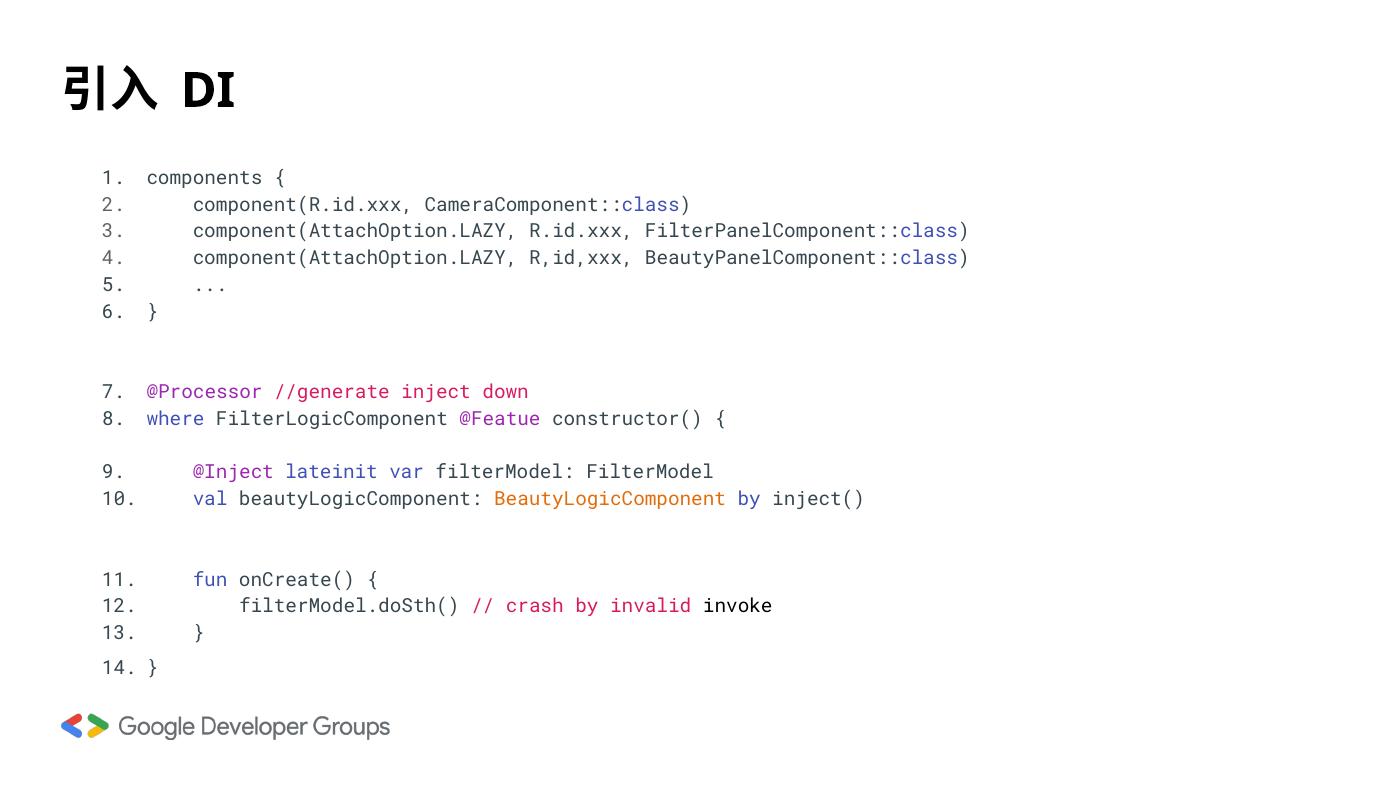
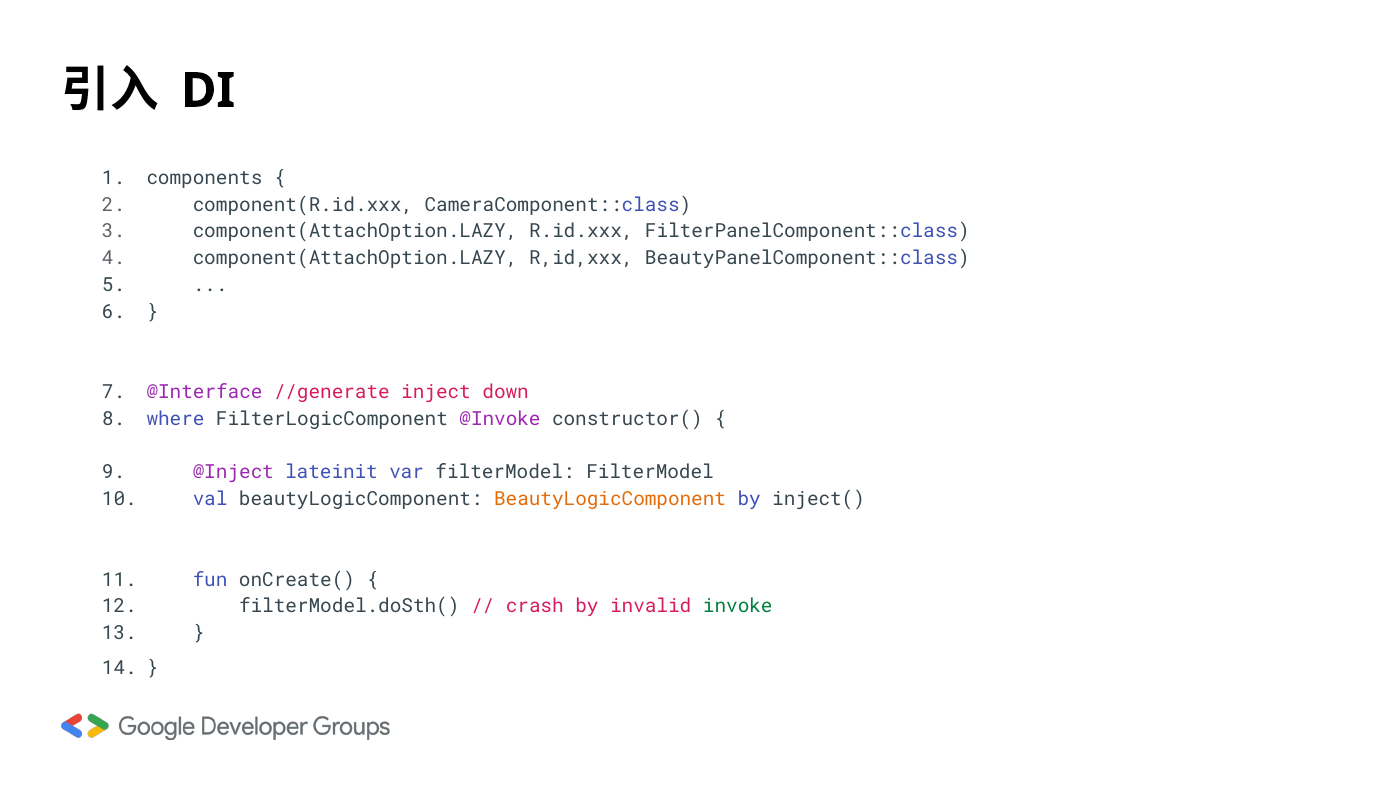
@Processor: @Processor -> @Interface (205, 392)
@Featue: @Featue -> @Invoke (500, 419)
invoke colour: black -> green (738, 606)
